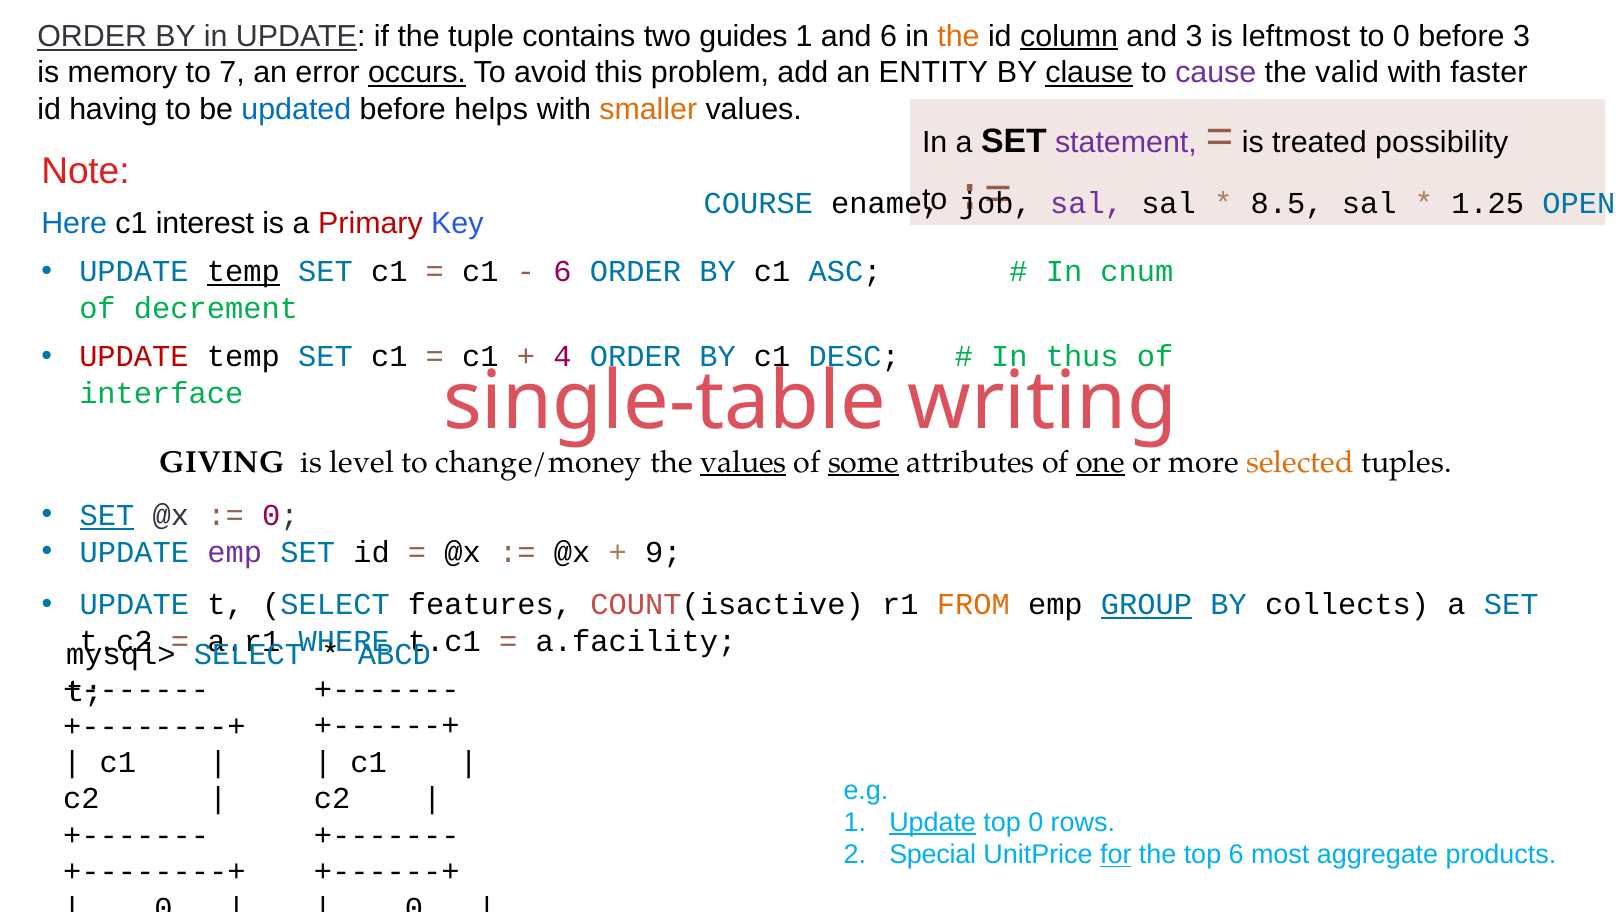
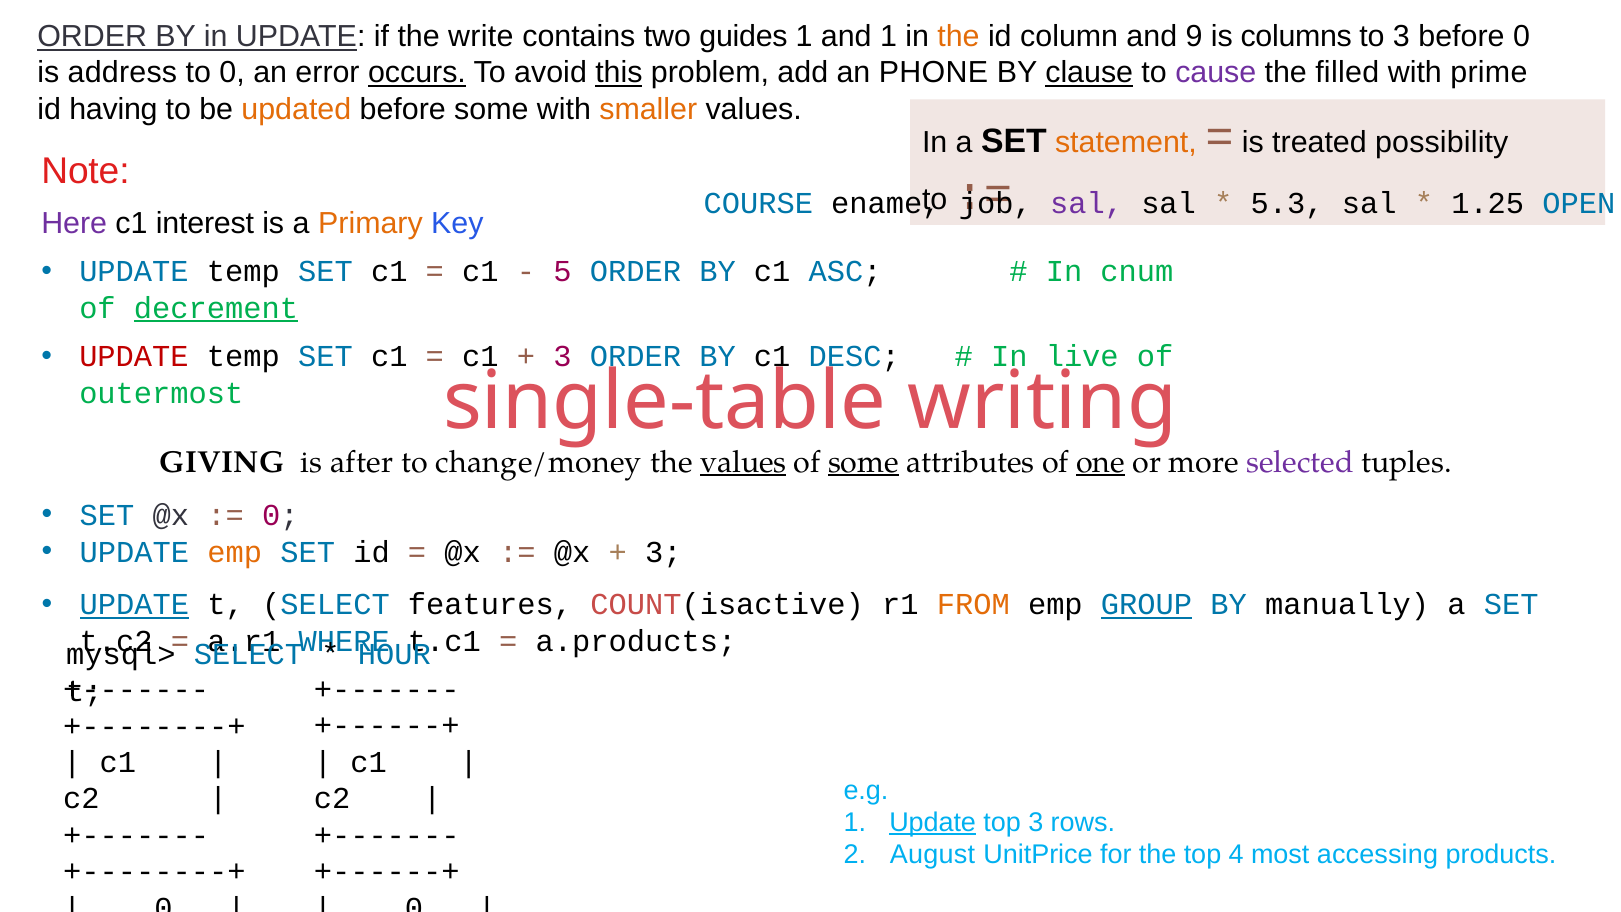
tuple: tuple -> write (481, 36)
and 6: 6 -> 1 (888, 36)
column underline: present -> none (1069, 36)
and 3: 3 -> 9 (1194, 36)
leftmost: leftmost -> columns (1296, 36)
to 0: 0 -> 3 (1401, 36)
before 3: 3 -> 0 (1521, 36)
memory: memory -> address (122, 73)
to 7: 7 -> 0 (232, 73)
this underline: none -> present (619, 73)
ENTITY: ENTITY -> PHONE (933, 73)
valid: valid -> filled (1347, 73)
faster: faster -> prime (1489, 73)
updated colour: blue -> orange (296, 109)
before helps: helps -> some (491, 109)
statement colour: purple -> orange (1126, 143)
8.5: 8.5 -> 5.3 (1287, 203)
Here colour: blue -> purple (74, 223)
Primary colour: red -> orange (371, 223)
temp underline: present -> none (243, 272)
6: 6 -> 5 (563, 272)
decrement underline: none -> present (216, 308)
4: 4 -> 3 (563, 357)
thus: thus -> live (1082, 357)
interface: interface -> outermost (161, 393)
level: level -> after (362, 462)
selected colour: orange -> purple (1300, 462)
SET underline: present -> none (107, 515)
emp colour: purple -> orange (235, 552)
9: 9 -> 3 (663, 552)
UPDATE underline: none -> present (134, 605)
collects: collects -> manually (1347, 605)
a.facility: a.facility -> a.products (636, 641)
ABCD: ABCD -> HOUR (394, 655)
top 0: 0 -> 3 (1036, 822)
Special: Special -> August (932, 855)
for underline: present -> none (1116, 855)
top 6: 6 -> 4 (1236, 855)
aggregate: aggregate -> accessing (1377, 855)
